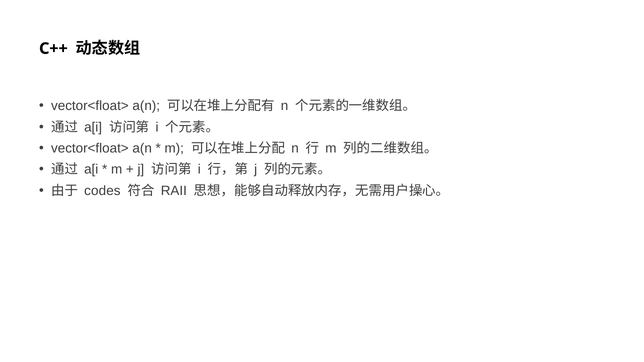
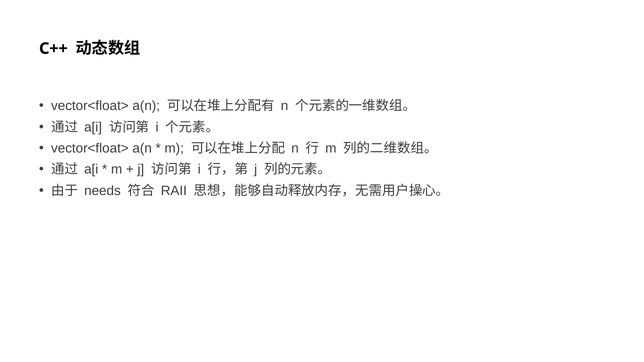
codes: codes -> needs (102, 191)
